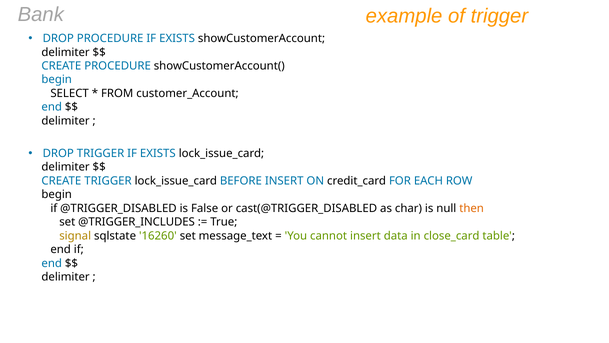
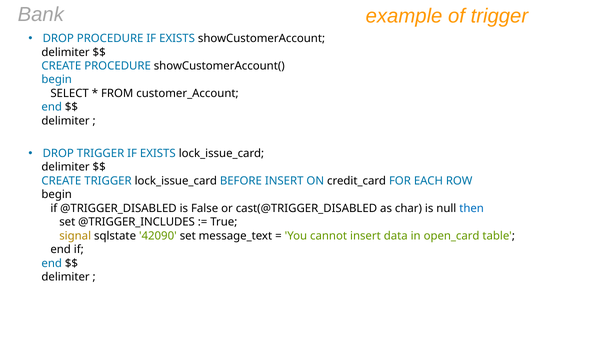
then colour: orange -> blue (472, 208)
16260: 16260 -> 42090 (158, 236)
close_card: close_card -> open_card (452, 236)
